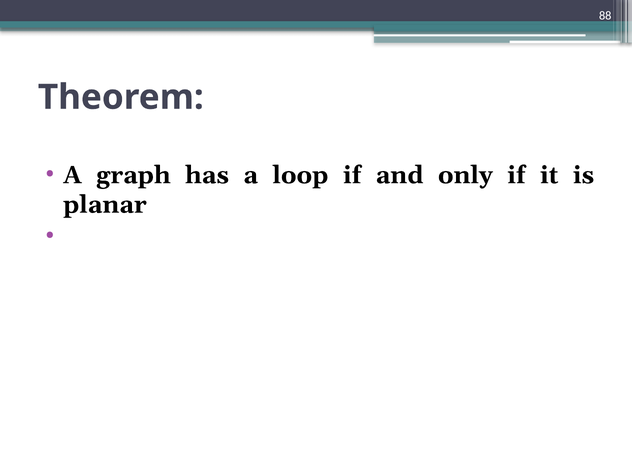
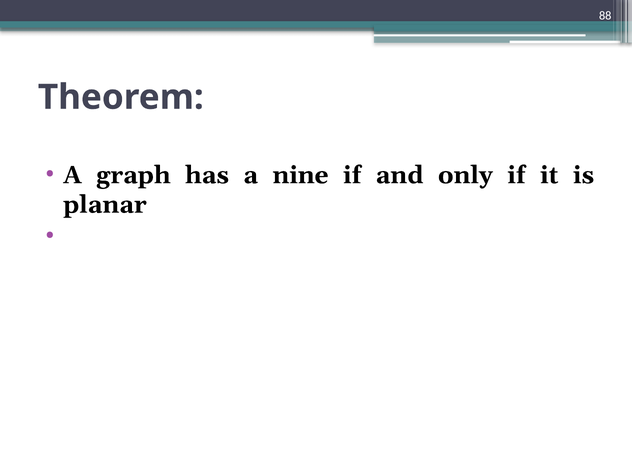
loop: loop -> nine (301, 175)
